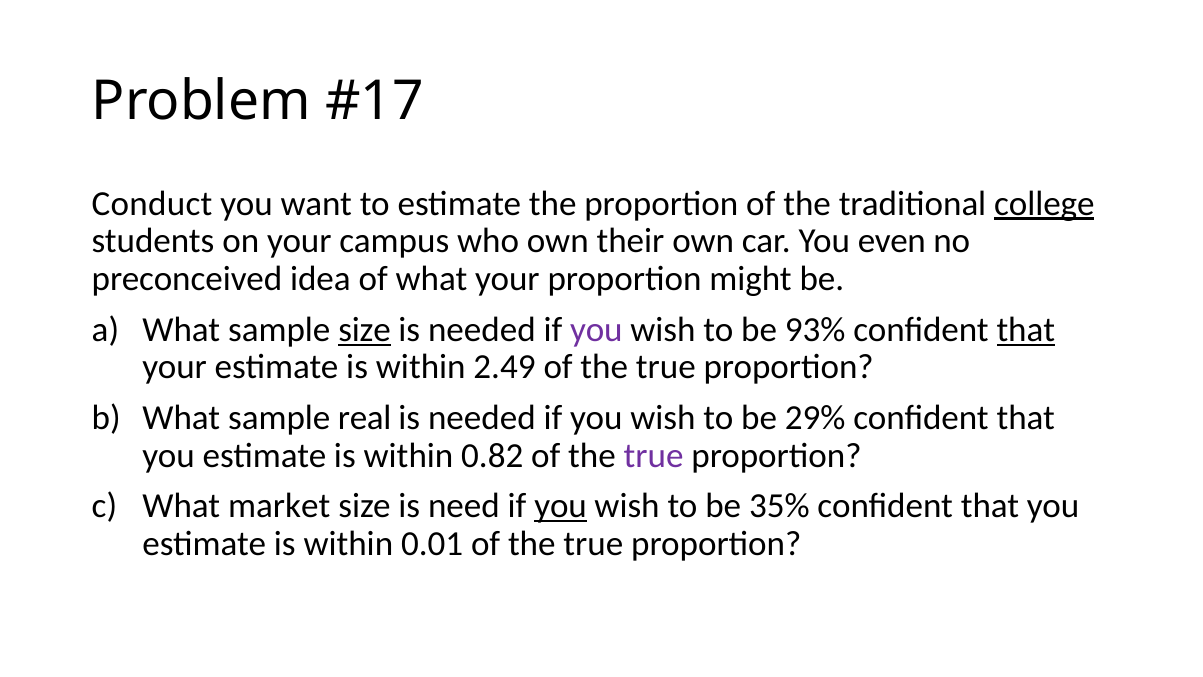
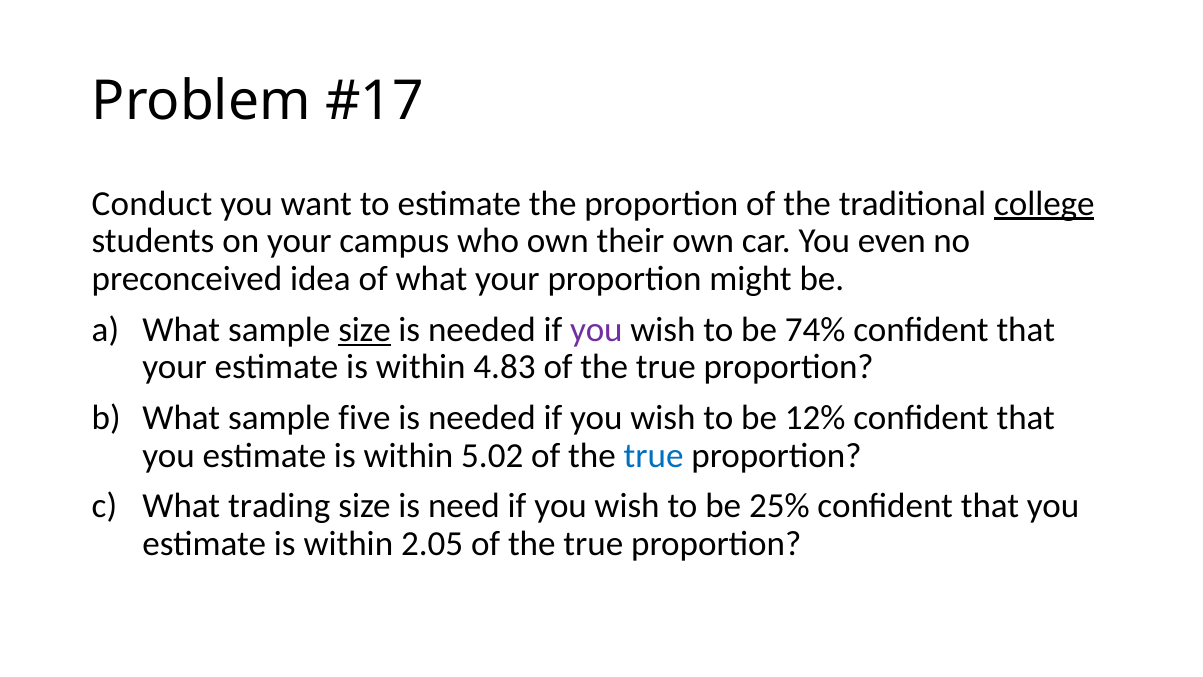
93%: 93% -> 74% (815, 329)
that underline: present -> none (1026, 329)
2.49: 2.49 -> 4.83 (505, 367)
real: real -> five (364, 418)
29%: 29% -> 12% (815, 418)
0.82: 0.82 -> 5.02 (492, 455)
true colour: purple -> blue (654, 455)
market: market -> trading (279, 506)
you underline: present -> none (561, 506)
35%: 35% -> 25% (779, 506)
0.01: 0.01 -> 2.05 (432, 544)
